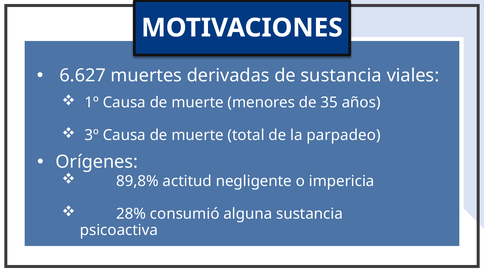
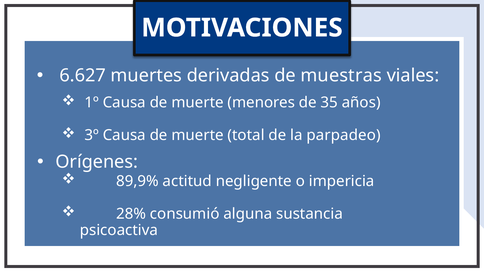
de sustancia: sustancia -> muestras (341, 76)
89,8%: 89,8% -> 89,9% (137, 181)
